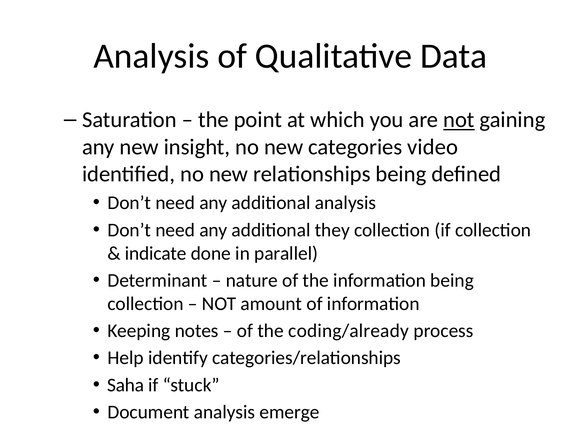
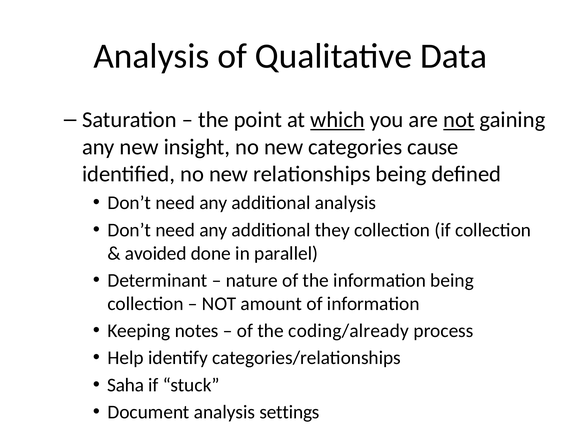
which underline: none -> present (338, 120)
video: video -> cause (433, 147)
indicate: indicate -> avoided (156, 253)
emerge: emerge -> settings (290, 412)
